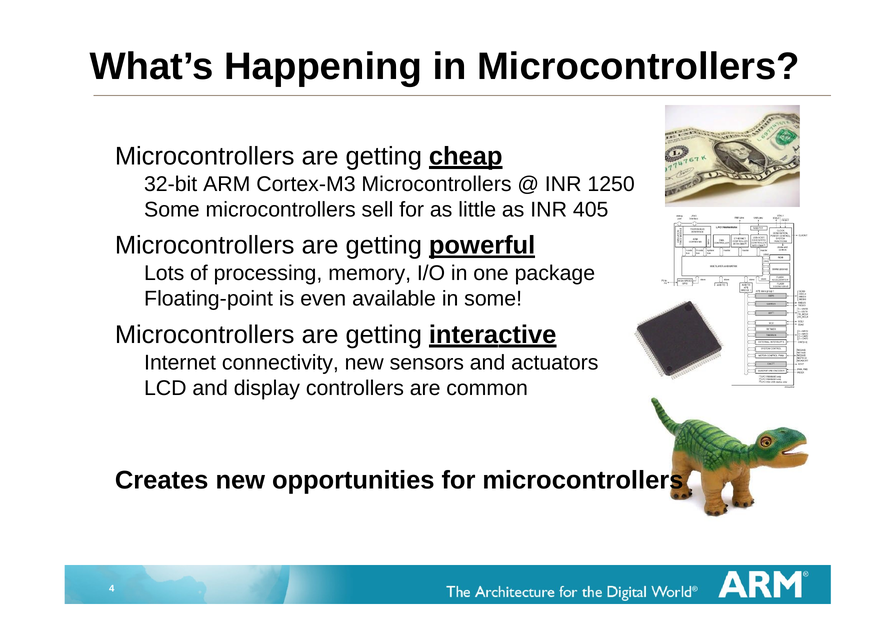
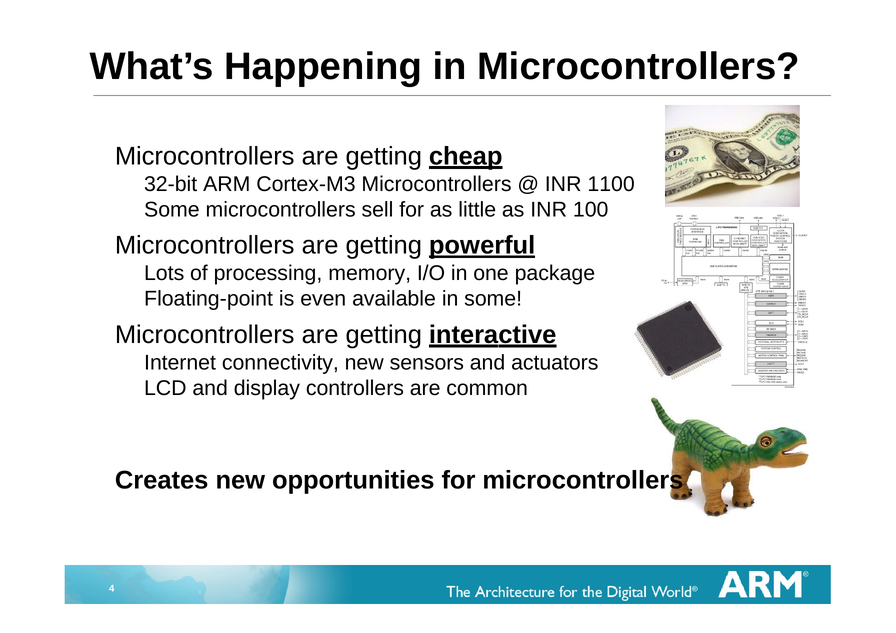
1250: 1250 -> 1100 (611, 184)
405: 405 -> 100 (591, 210)
